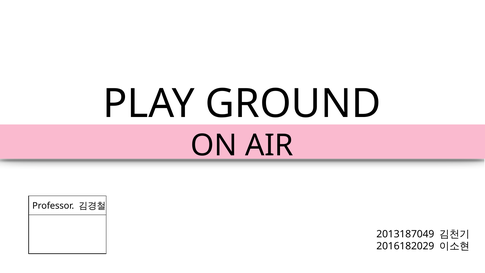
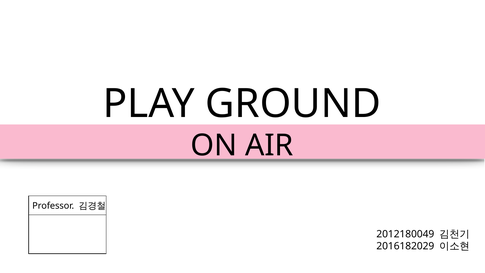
2013187049: 2013187049 -> 2012180049 (405, 234)
